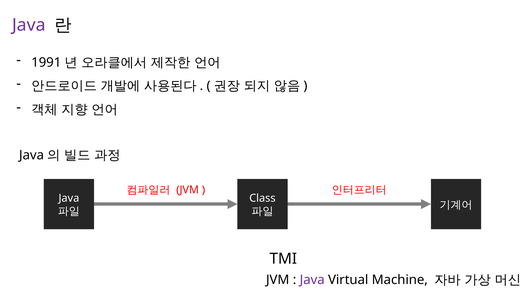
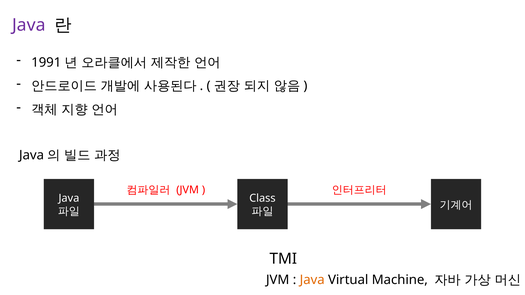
Java colour: purple -> orange (312, 280)
